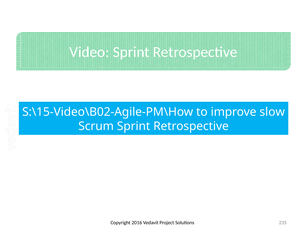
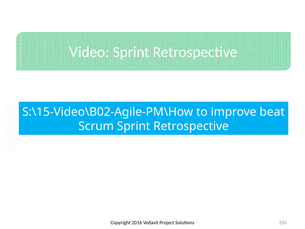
slow: slow -> beat (272, 112)
